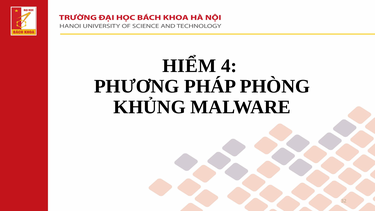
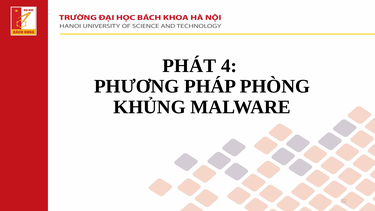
HIỂM: HIỂM -> PHÁT (189, 66)
